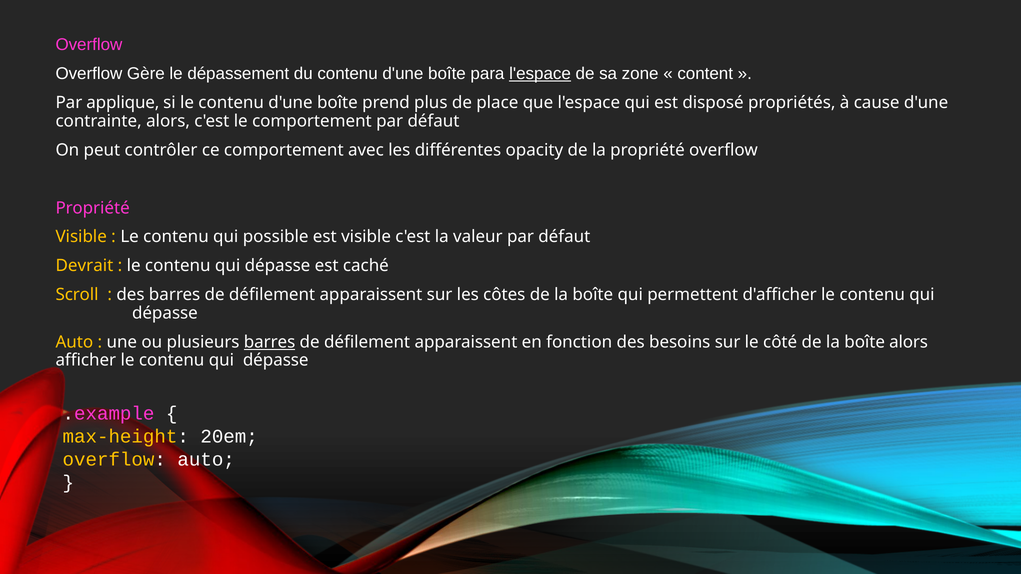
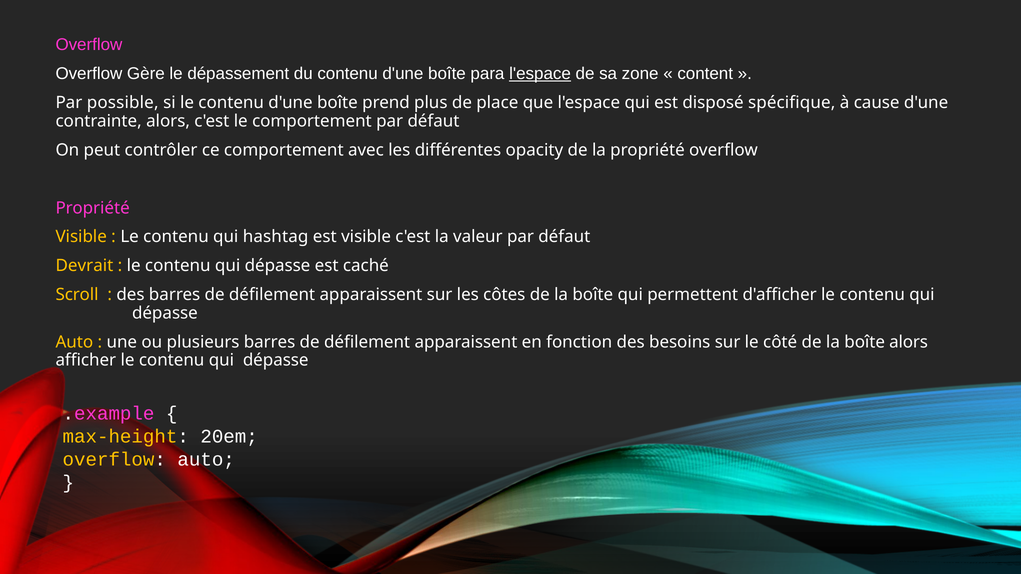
applique: applique -> possible (123, 103)
propriétés: propriétés -> spécifique (792, 103)
possible: possible -> hashtag (276, 237)
barres underline: present -> none (270, 342)
